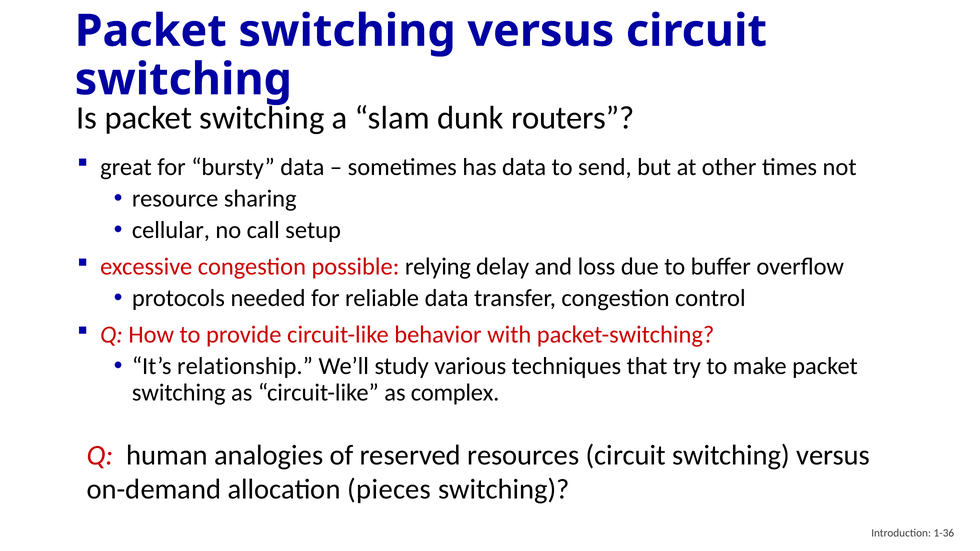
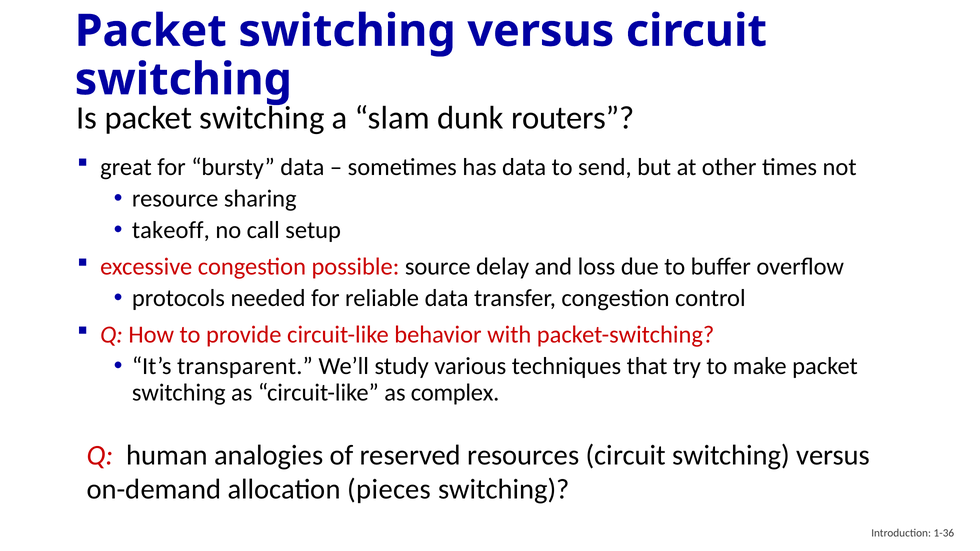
cellular: cellular -> takeoff (171, 230)
relying: relying -> source (438, 267)
relationship: relationship -> transparent (245, 366)
